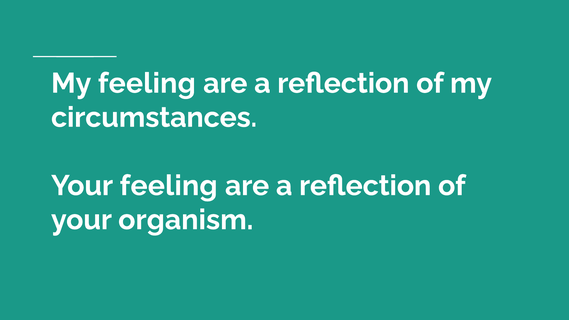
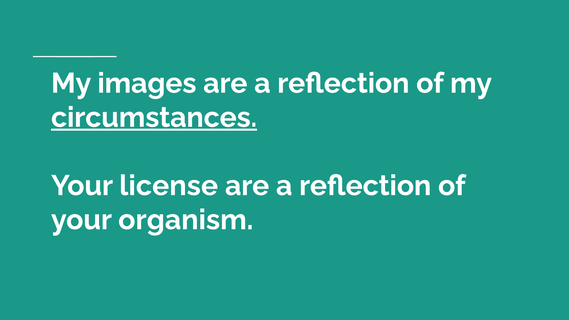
My feeling: feeling -> images (147, 83)
circumstances underline: none -> present (154, 117)
Your feeling: feeling -> license (169, 186)
